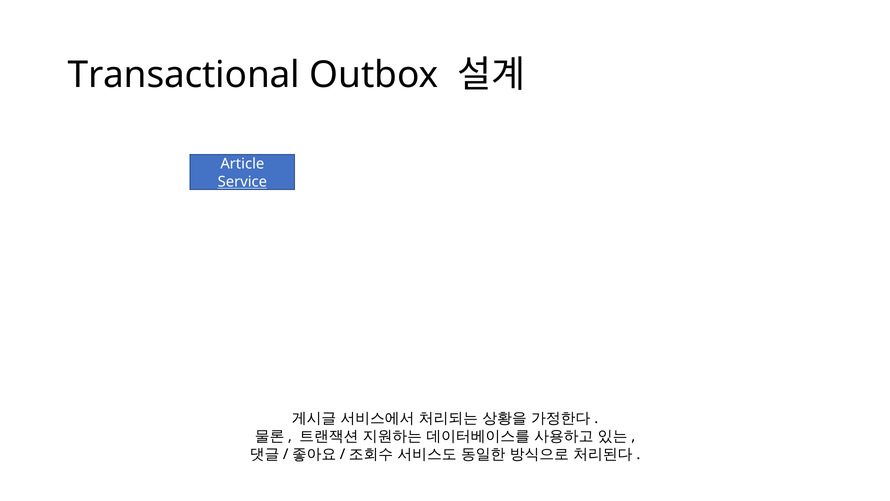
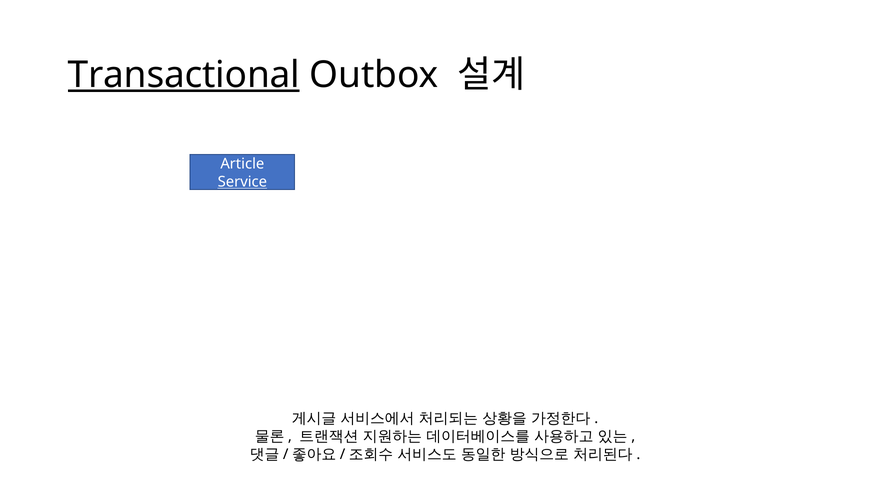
Transactional underline: none -> present (184, 75)
